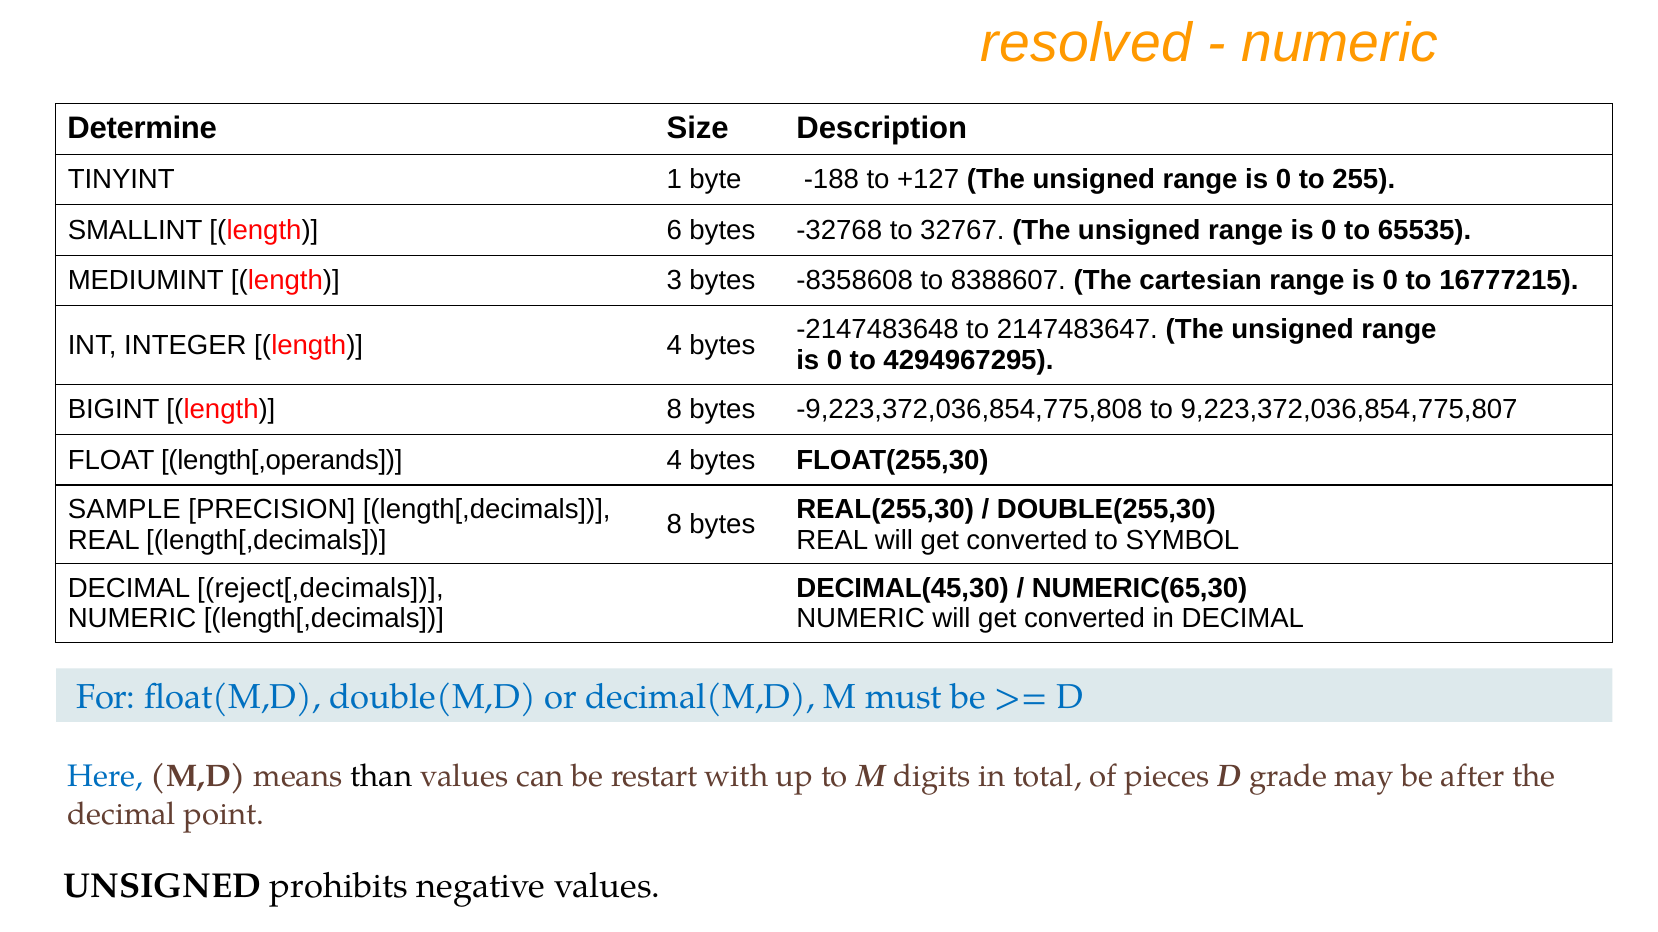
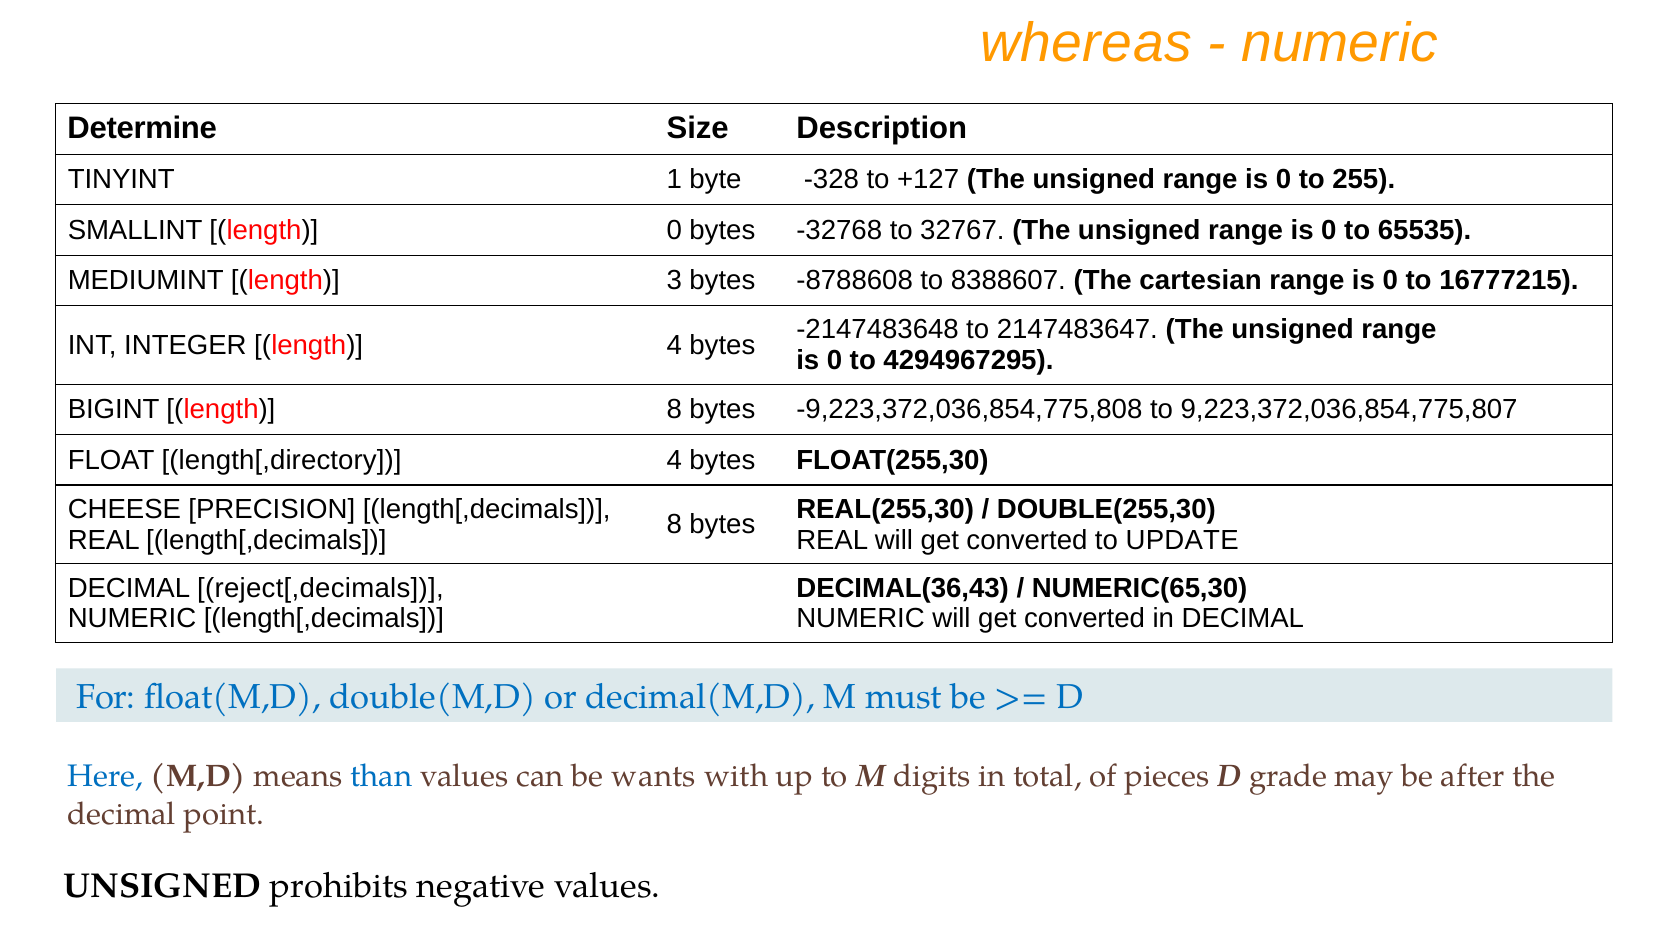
resolved: resolved -> whereas (1086, 43)
-188: -188 -> -328 (831, 180)
length 6: 6 -> 0 (674, 230)
-8358608: -8358608 -> -8788608 (855, 281)
length[,operands: length[,operands -> length[,directory (282, 460)
SAMPLE: SAMPLE -> CHEESE (124, 510)
SYMBOL: SYMBOL -> UPDATE (1182, 540)
DECIMAL(45,30: DECIMAL(45,30 -> DECIMAL(36,43 (903, 588)
than colour: black -> blue (382, 777)
restart: restart -> wants (654, 777)
